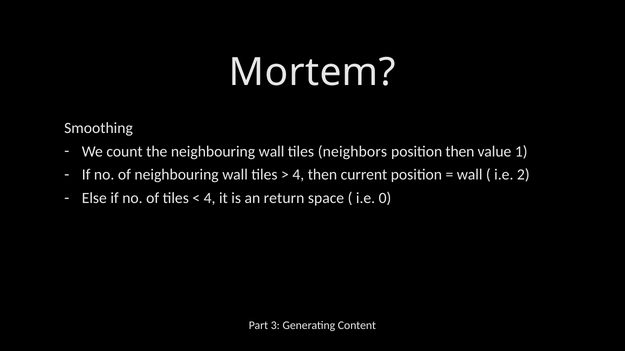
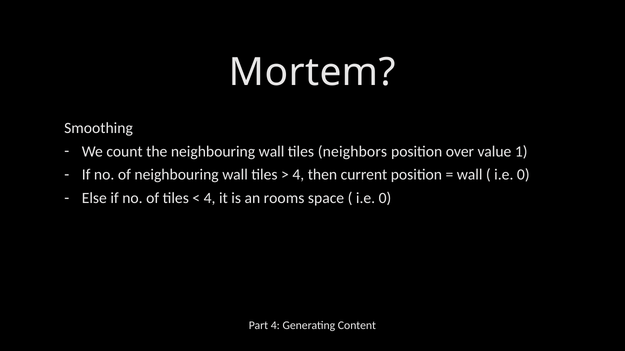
position then: then -> over (460, 152)
2: 2 -> 0 (523, 175)
return: return -> rooms (284, 198)
Part 3: 3 -> 4 (275, 326)
